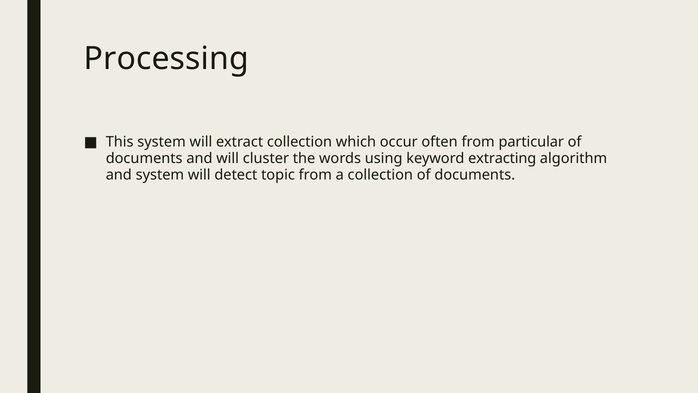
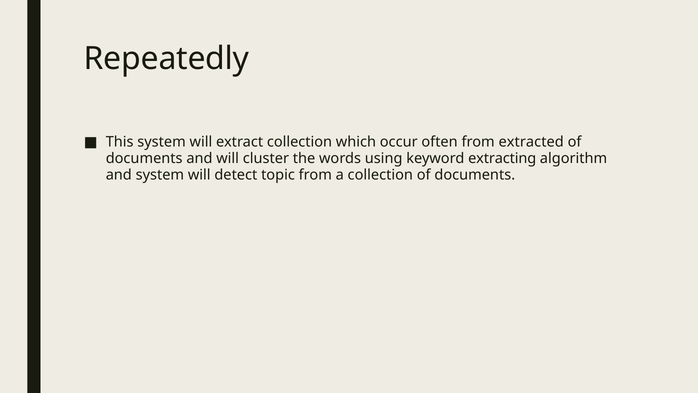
Processing: Processing -> Repeatedly (167, 59)
particular: particular -> extracted (531, 142)
